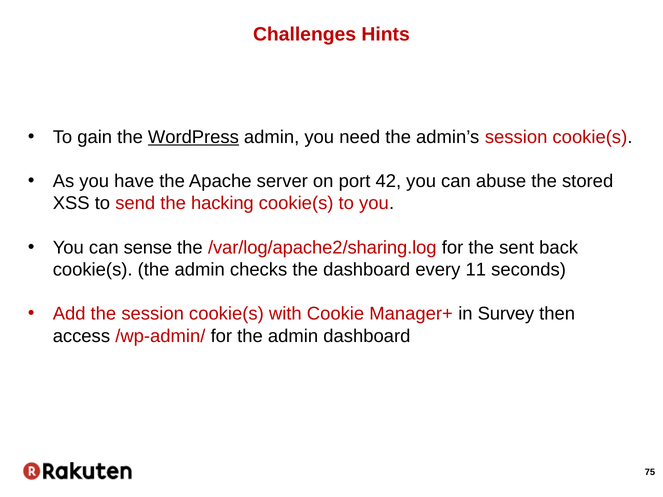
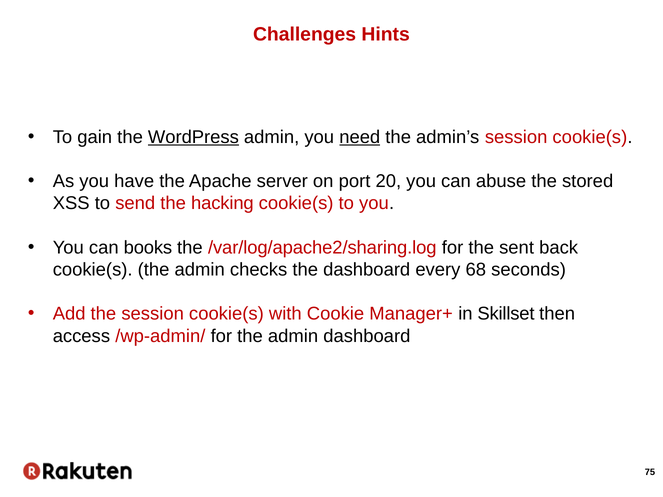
need underline: none -> present (360, 137)
42: 42 -> 20 (388, 181)
sense: sense -> books (148, 248)
11: 11 -> 68 (476, 270)
Survey: Survey -> Skillset (506, 314)
